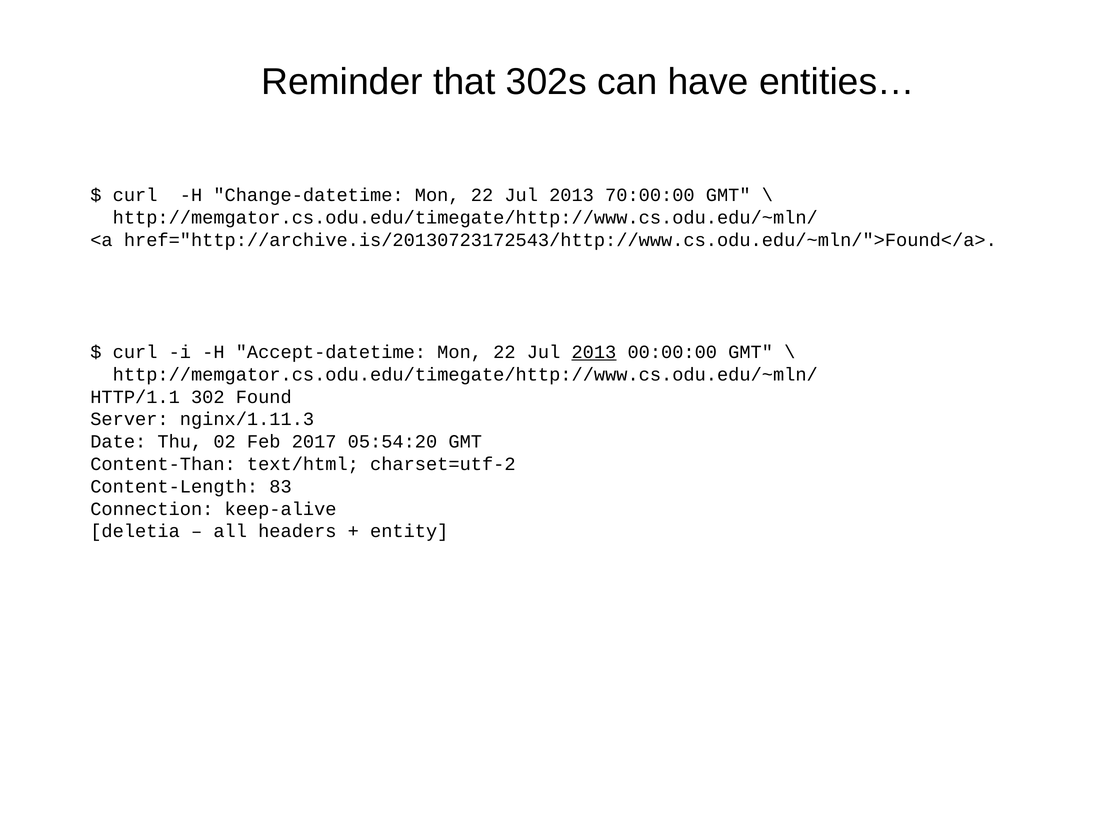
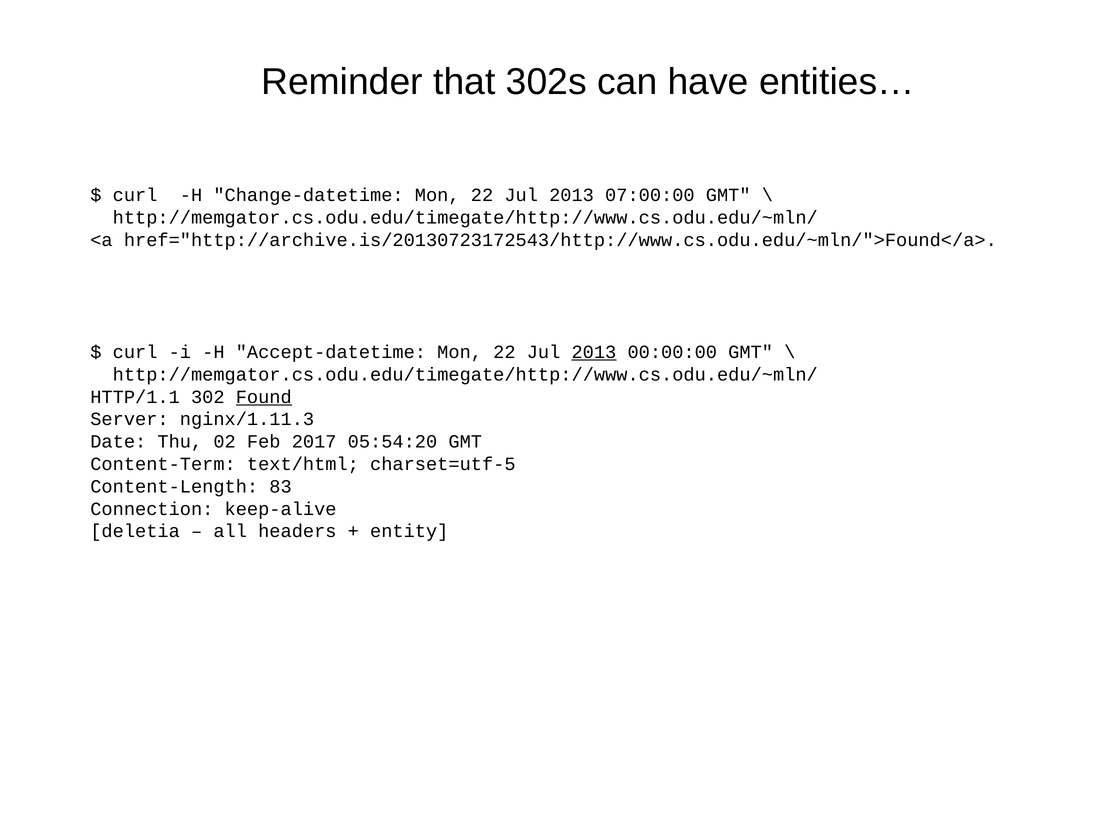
70:00:00: 70:00:00 -> 07:00:00 (650, 195)
Found underline: none -> present (264, 397)
Content-Than: Content-Than -> Content-Term (163, 464)
charset=utf-2: charset=utf-2 -> charset=utf-5 (443, 464)
